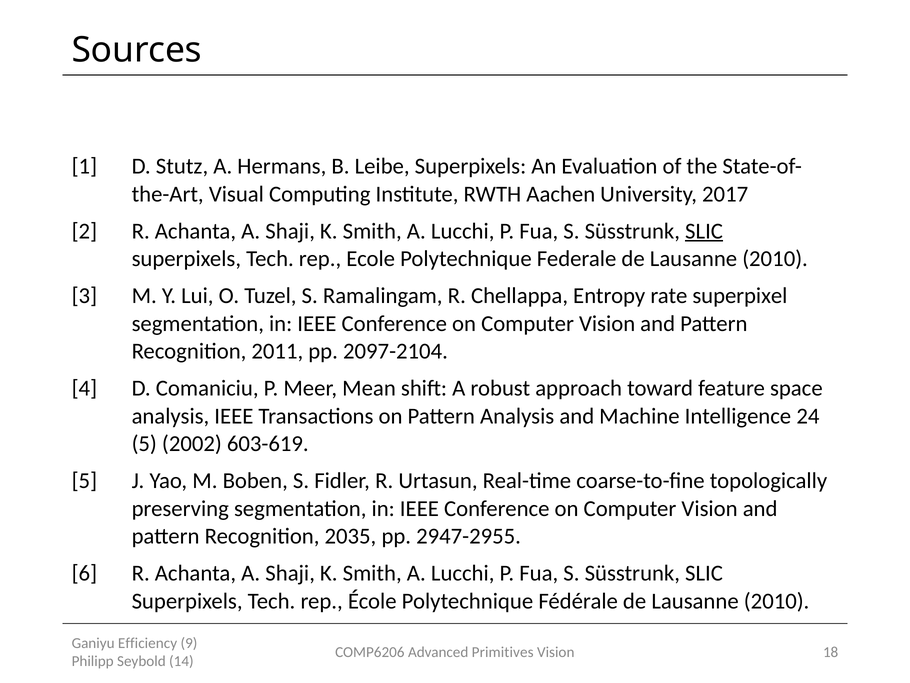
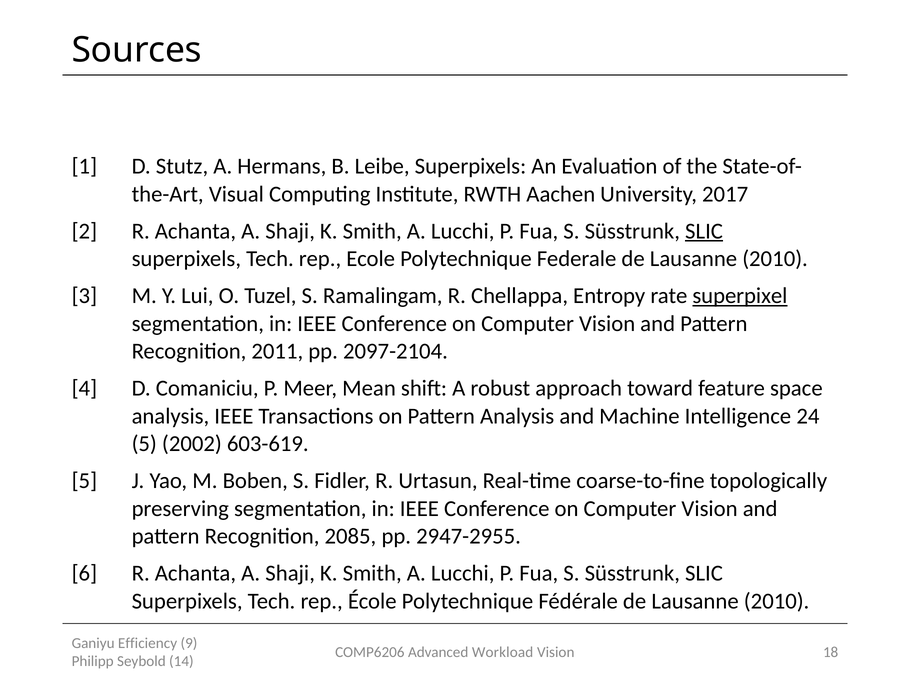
superpixel underline: none -> present (740, 296)
2035: 2035 -> 2085 (350, 536)
Primitives: Primitives -> Workload (503, 652)
